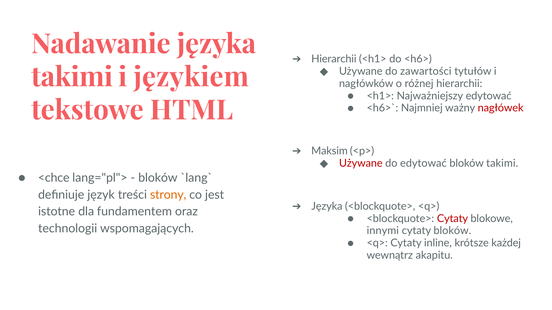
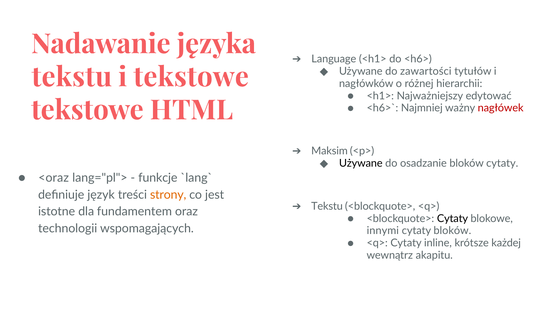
Hierarchii: Hierarchii -> Language (334, 59)
takimi: takimi -> tekstu (72, 77)
i językiem: językiem -> tekstowe (191, 77)
Używane colour: red -> black (361, 164)
do edytować: edytować -> osadzanie (423, 164)
bloków takimi: takimi -> cytaty (502, 164)
<chce: <chce -> <oraz (54, 178)
bloków: bloków -> funkcje (158, 178)
Języka: Języka -> Tekstu (327, 207)
Cytaty colour: red -> black (453, 219)
